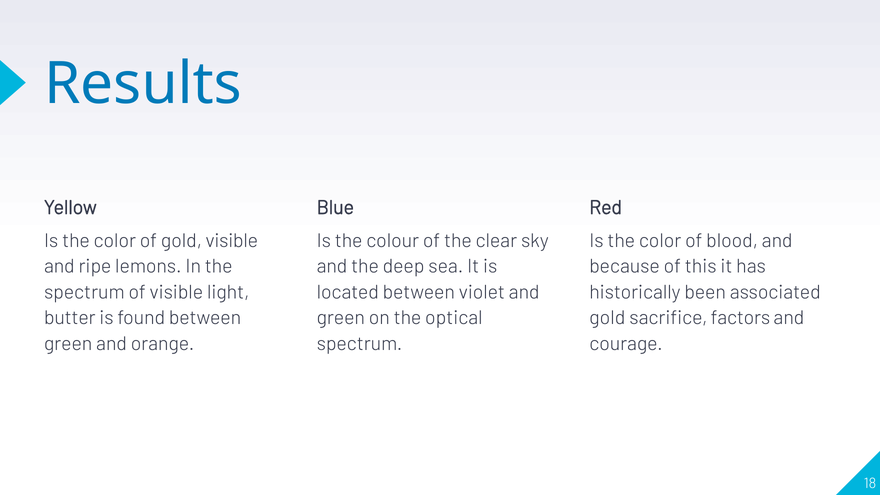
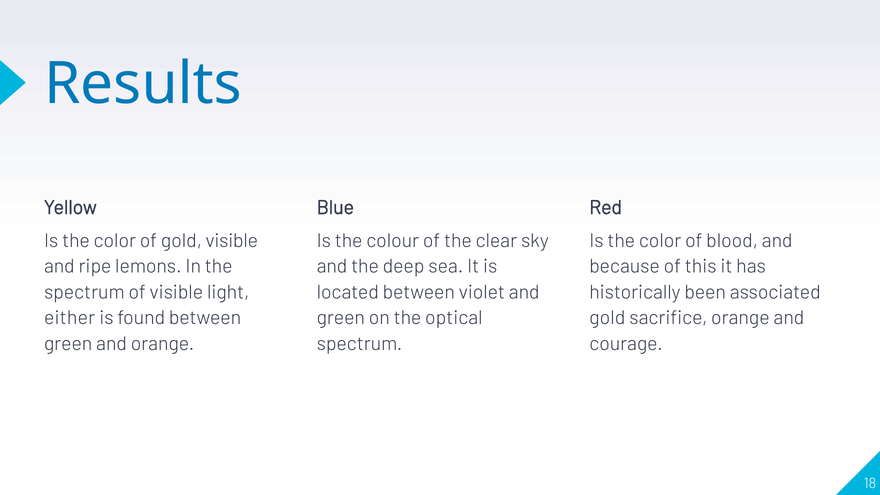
butter: butter -> either (70, 318)
sacrifice factors: factors -> orange (740, 318)
